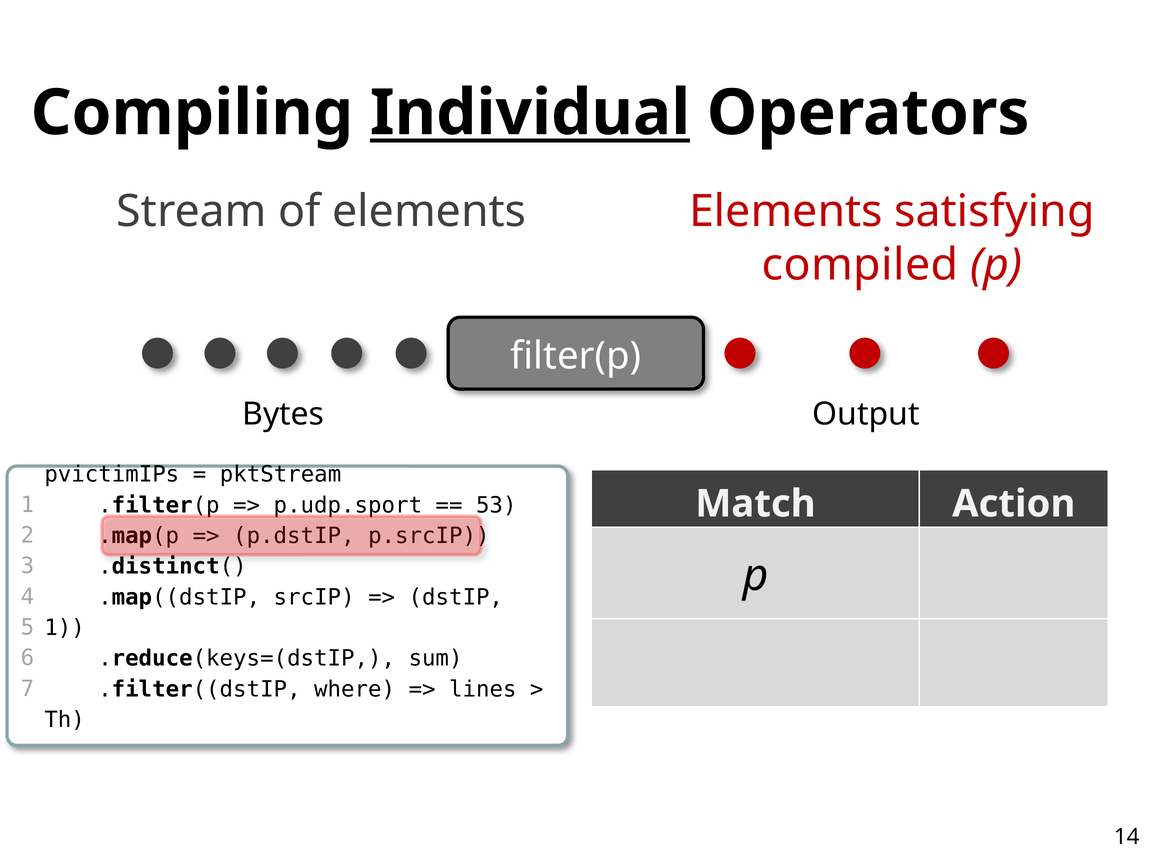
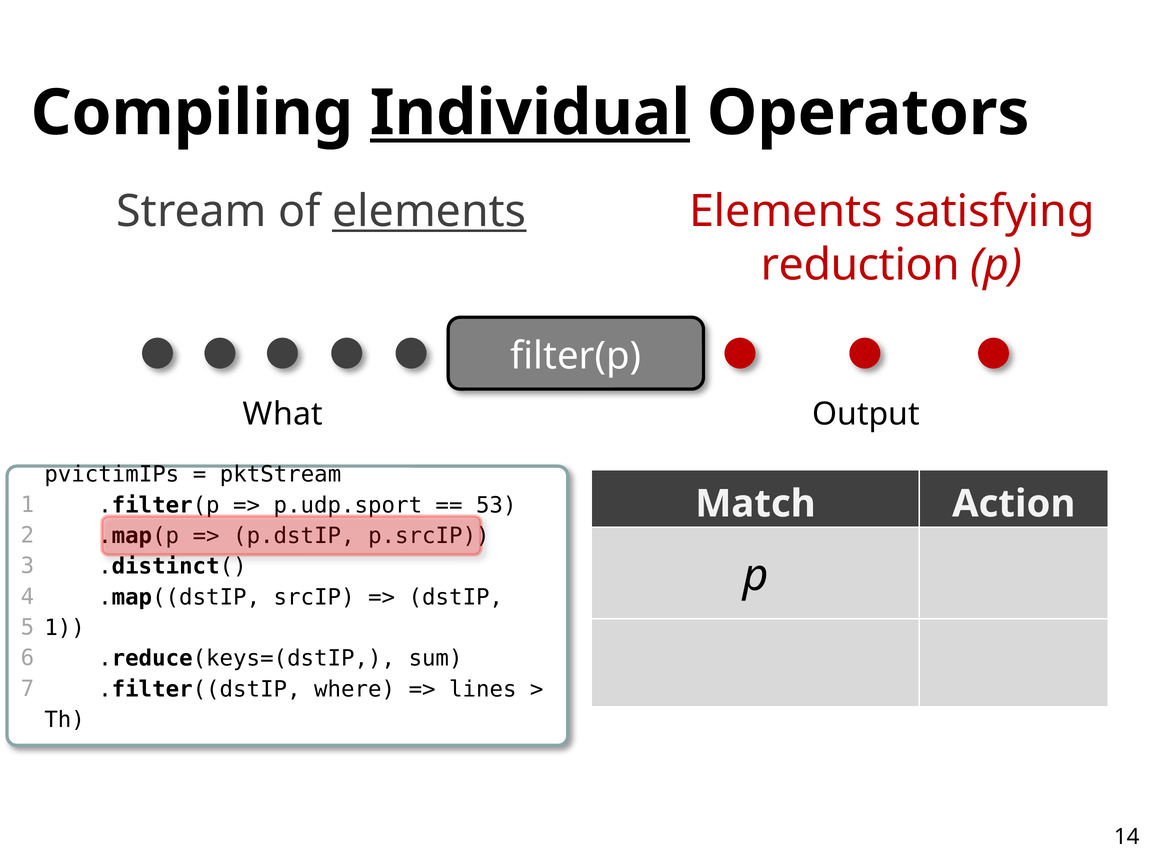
elements underline: none -> present (429, 211)
compiled: compiled -> reduction (860, 265)
Bytes: Bytes -> What (283, 414)
